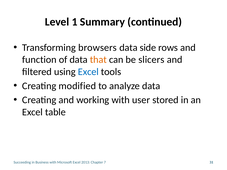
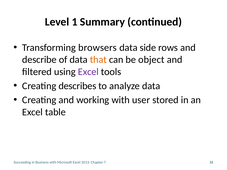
function: function -> describe (39, 60)
slicers: slicers -> object (151, 60)
Excel colour: blue -> purple (88, 72)
modified: modified -> describes (77, 86)
